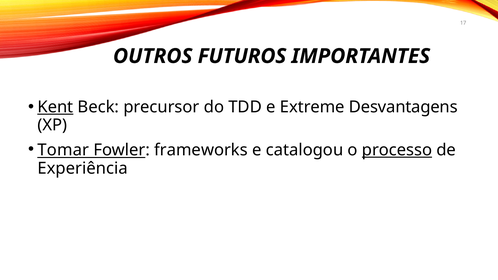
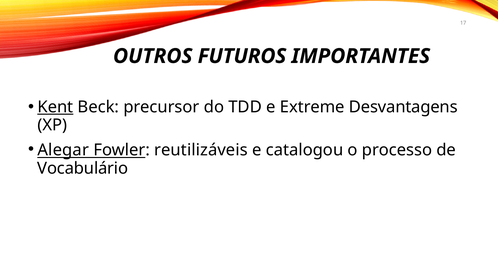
Tomar: Tomar -> Alegar (63, 150)
frameworks: frameworks -> reutilizáveis (201, 150)
processo underline: present -> none (397, 150)
Experiência: Experiência -> Vocabulário (83, 168)
